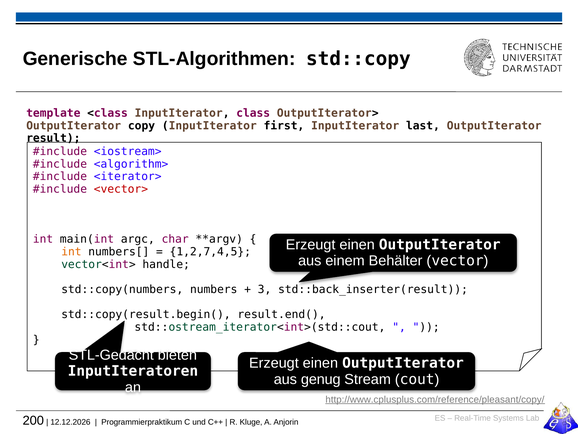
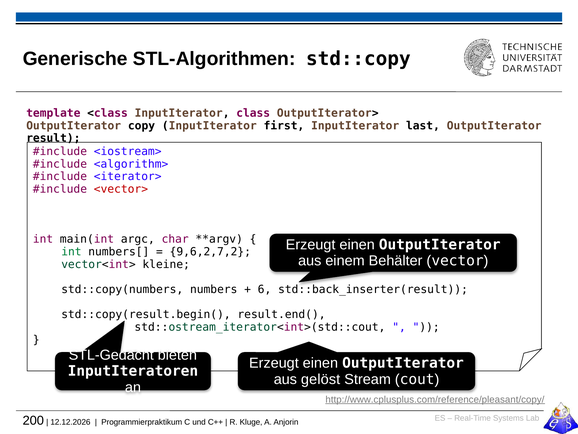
int colour: orange -> green (71, 252)
1,2,7,4,5: 1,2,7,4,5 -> 9,6,2,7,2 (210, 252)
handle: handle -> kleine (166, 264)
3: 3 -> 6 (265, 289)
genug: genug -> gelöst (321, 379)
